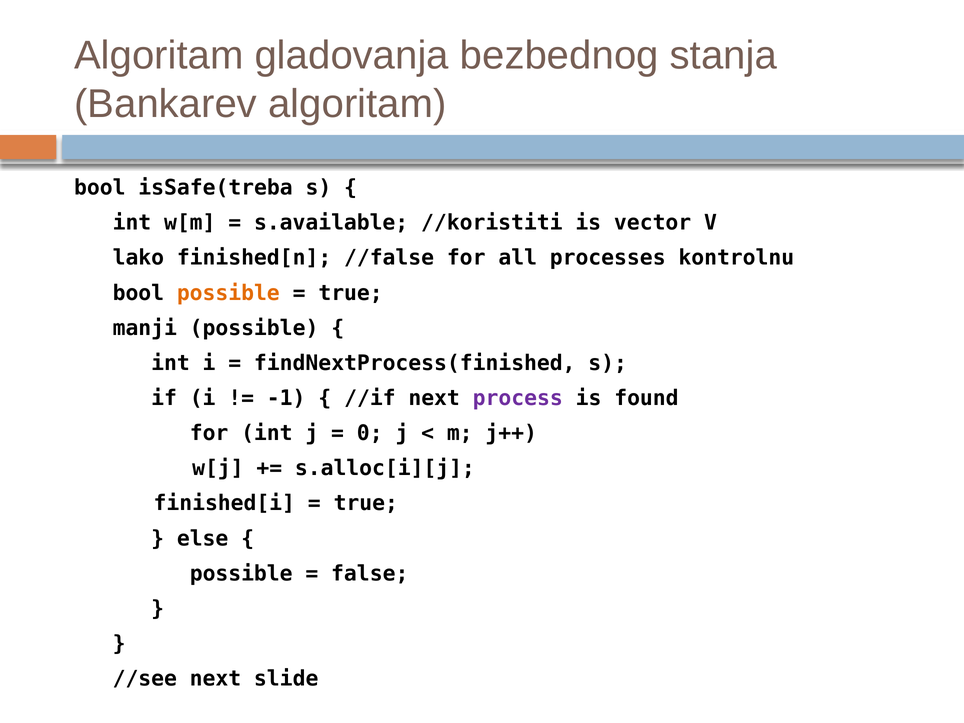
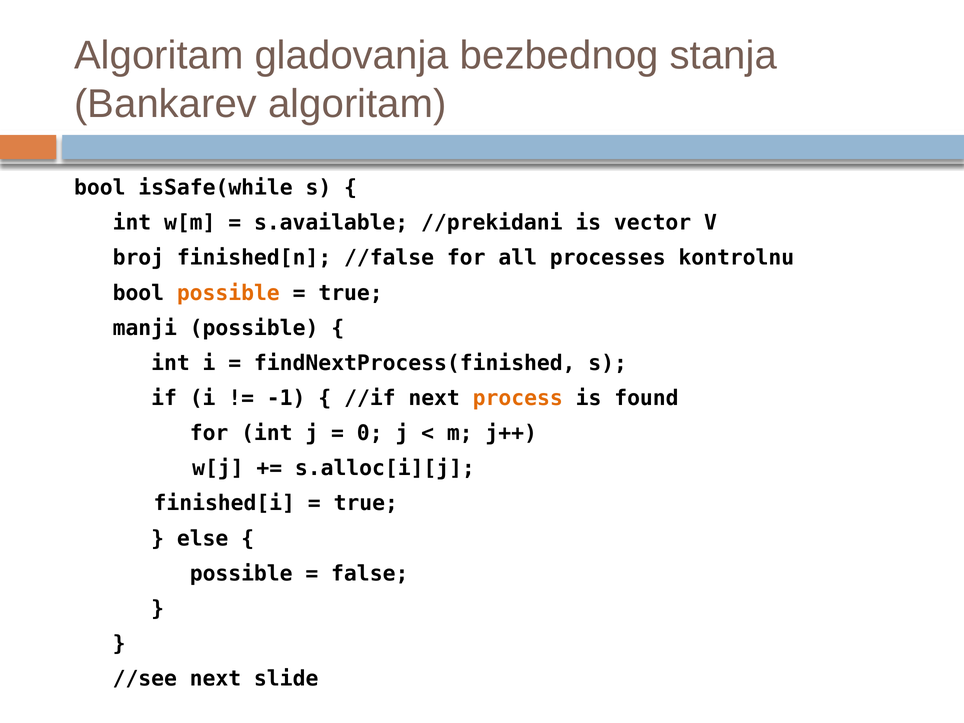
isSafe(treba: isSafe(treba -> isSafe(while (216, 188)
//koristiti: //koristiti -> //prekidani (492, 223)
lako: lako -> broj (138, 258)
process colour: purple -> orange (518, 398)
